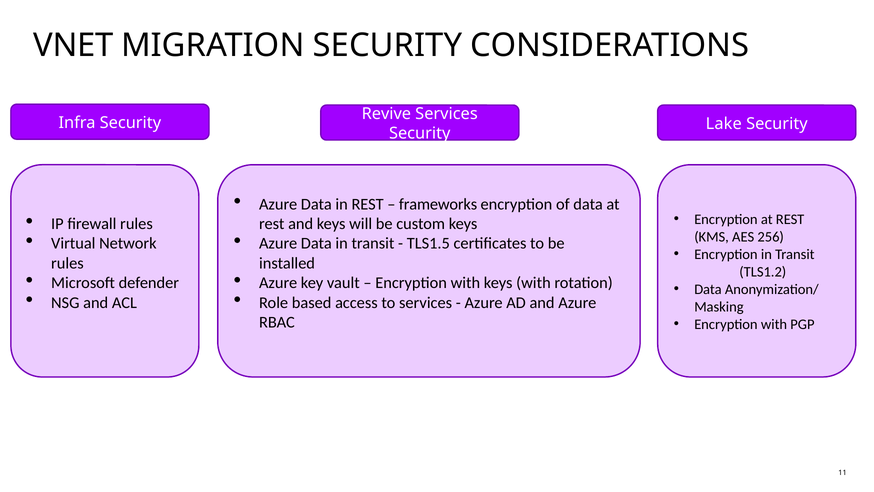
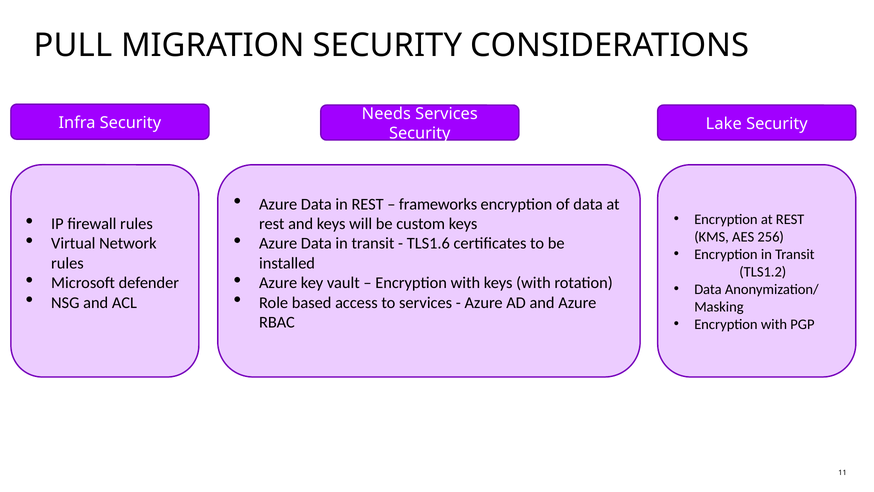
VNET: VNET -> PULL (73, 46)
Revive: Revive -> Needs (386, 114)
TLS1.5: TLS1.5 -> TLS1.6 (428, 243)
